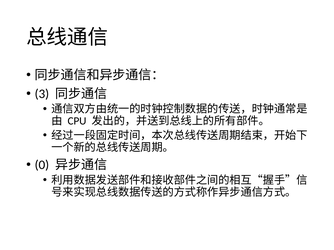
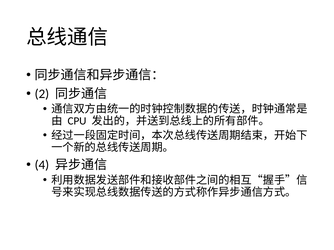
3: 3 -> 2 (42, 94)
0: 0 -> 4 (42, 165)
